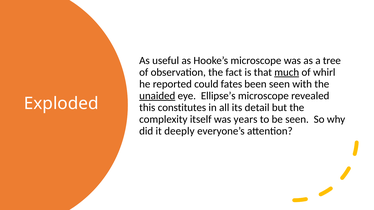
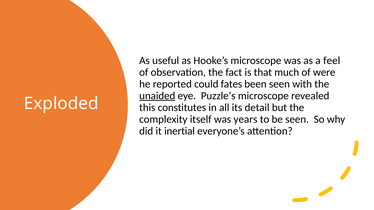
tree: tree -> feel (332, 61)
much underline: present -> none (287, 72)
whirl: whirl -> were (324, 72)
Ellipse’s: Ellipse’s -> Puzzle’s (218, 96)
deeply: deeply -> inertial (180, 131)
